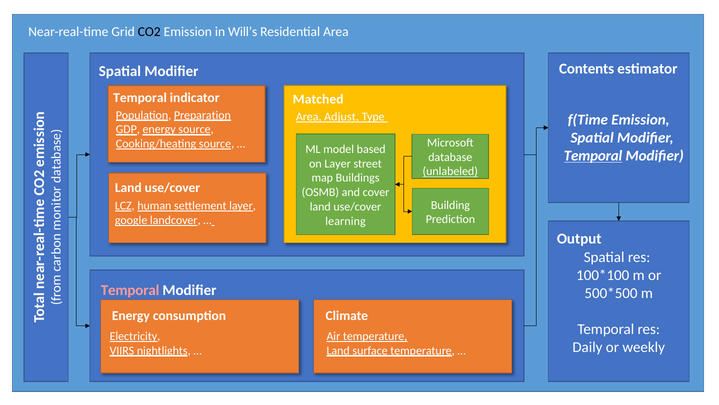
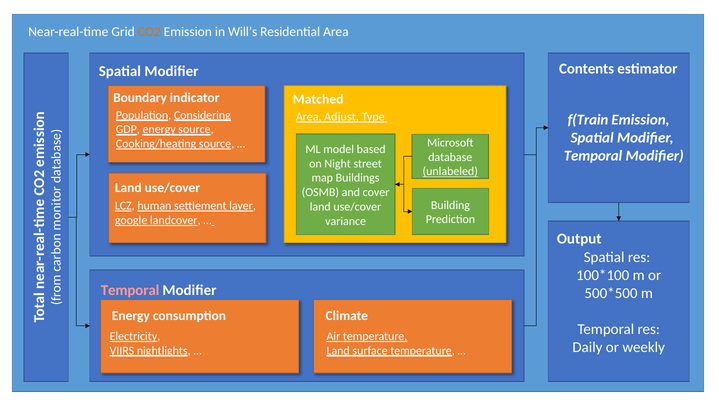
CO2 colour: black -> orange (149, 32)
Temporal: Temporal -> Boundary (140, 98)
Preparation: Preparation -> Considering (202, 115)
f(Time: f(Time -> f(Train (588, 120)
Temporal underline: present -> none (593, 156)
on Layer: Layer -> Night (338, 163)
learning: learning -> variance (346, 221)
